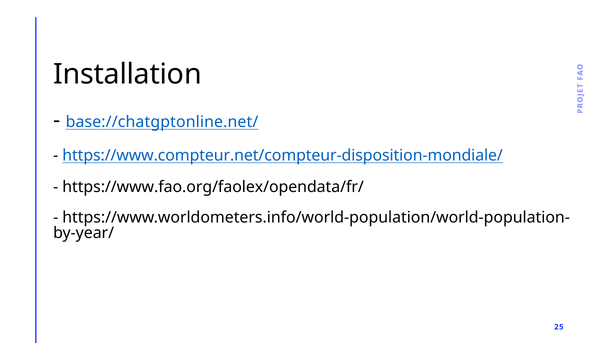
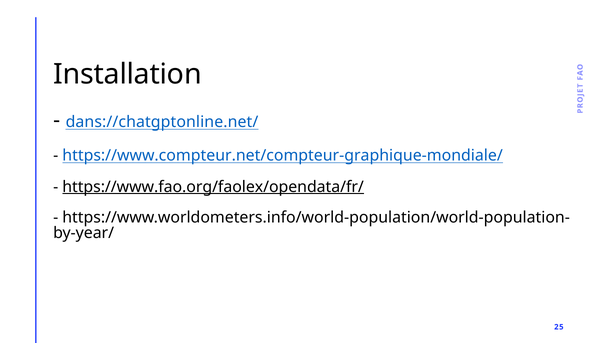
base://chatgptonline.net/: base://chatgptonline.net/ -> dans://chatgptonline.net/ (162, 122)
https://www.compteur.net/compteur-disposition-mondiale/: https://www.compteur.net/compteur-disposition-mondiale/ -> https://www.compteur.net/compteur-graphique-mondiale/ (283, 156)
https://www.fao.org/faolex/opendata/fr/ underline: none -> present (213, 187)
